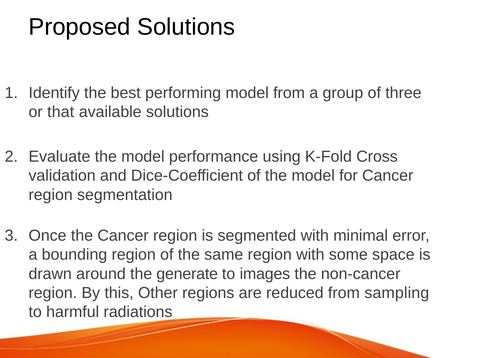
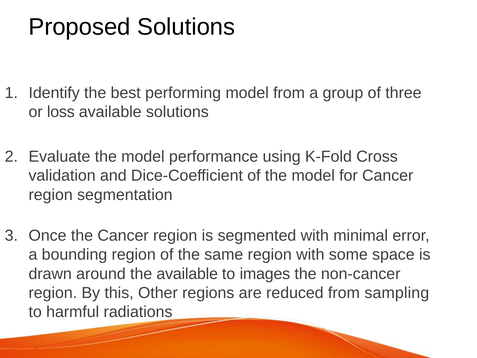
that: that -> loss (61, 112)
the generate: generate -> available (187, 274)
